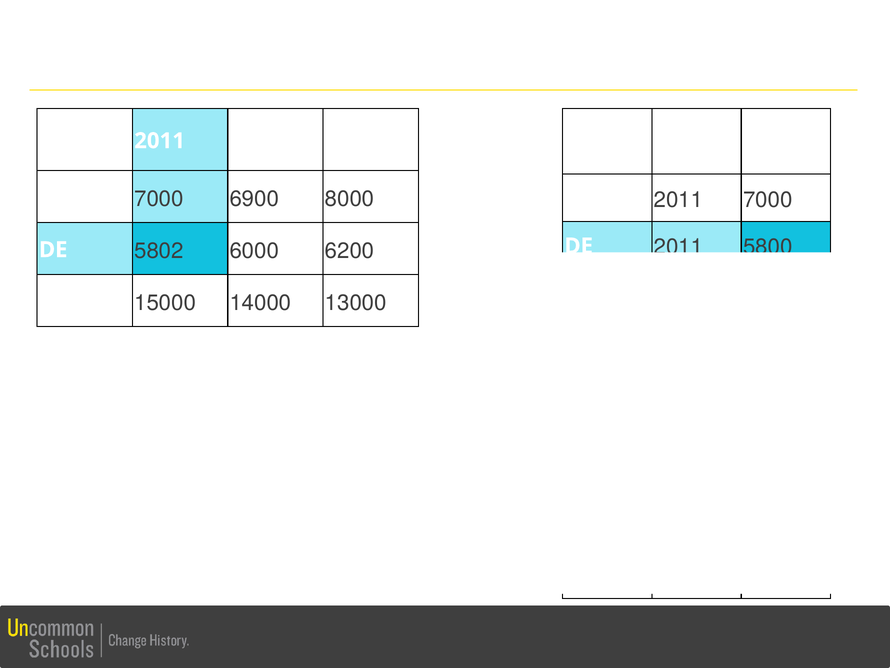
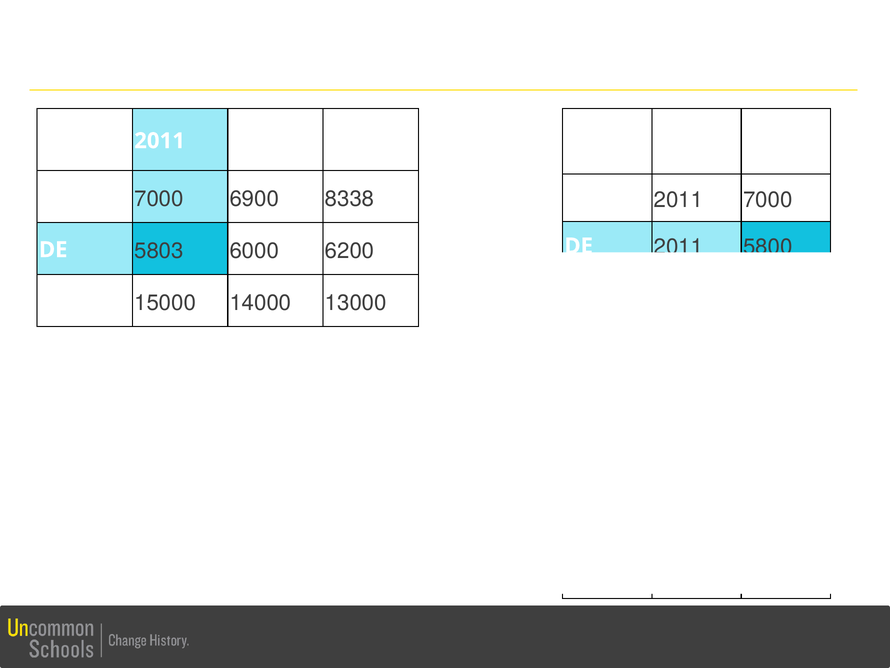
8000: 8000 -> 8338 (350, 199)
5802: 5802 -> 5803 (159, 251)
